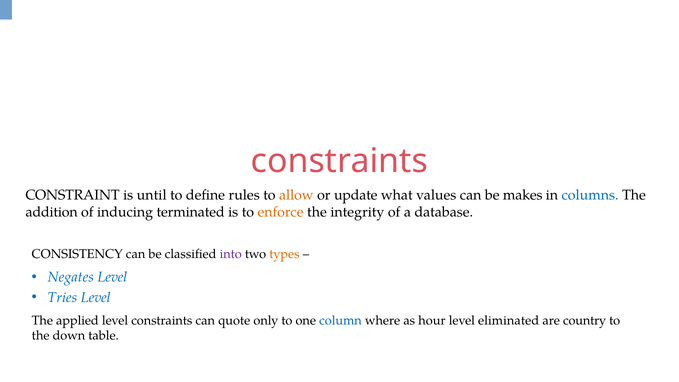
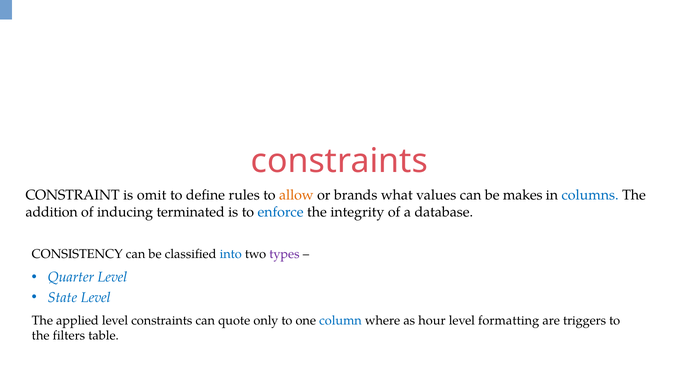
until: until -> omit (152, 195)
update: update -> brands (356, 195)
enforce colour: orange -> blue (281, 212)
into colour: purple -> blue (231, 254)
types colour: orange -> purple (284, 254)
Negates: Negates -> Quarter (71, 277)
Tries: Tries -> State (62, 298)
eliminated: eliminated -> formatting (509, 320)
country: country -> triggers (585, 320)
down: down -> filters (69, 336)
